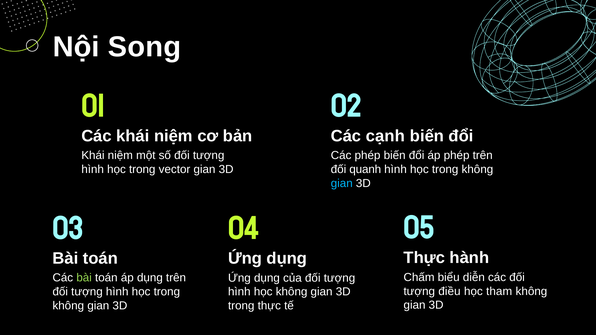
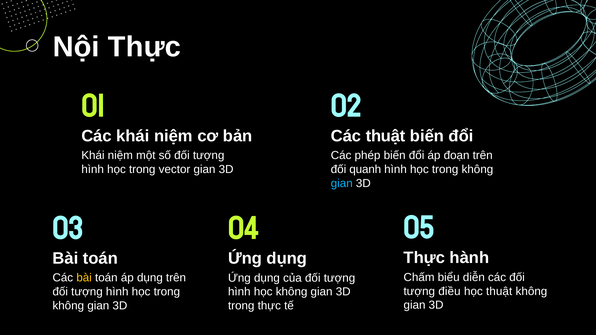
Nội Song: Song -> Thực (144, 47)
Các cạnh: cạnh -> thuật (386, 136)
áp phép: phép -> đoạn (457, 156)
bài colour: light green -> yellow (84, 278)
học tham: tham -> thuật (499, 291)
